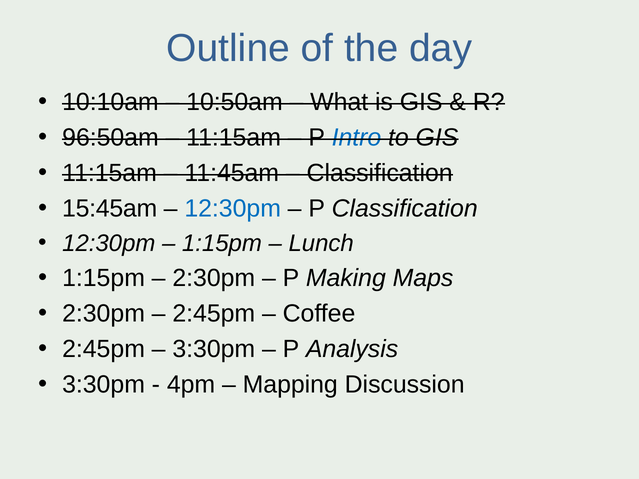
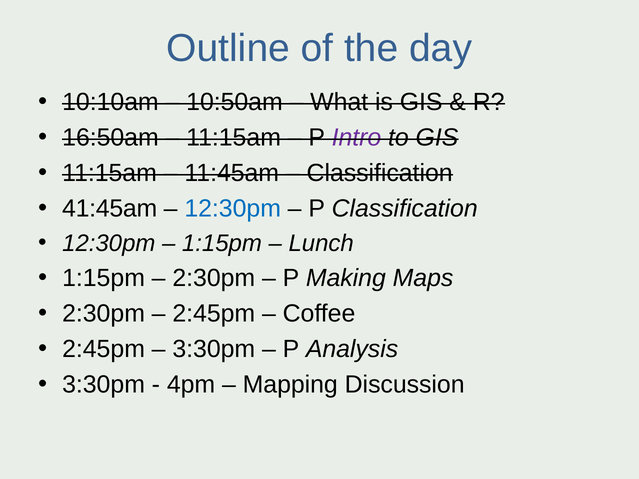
96:50am: 96:50am -> 16:50am (110, 138)
Intro colour: blue -> purple (356, 138)
15:45am: 15:45am -> 41:45am (110, 209)
